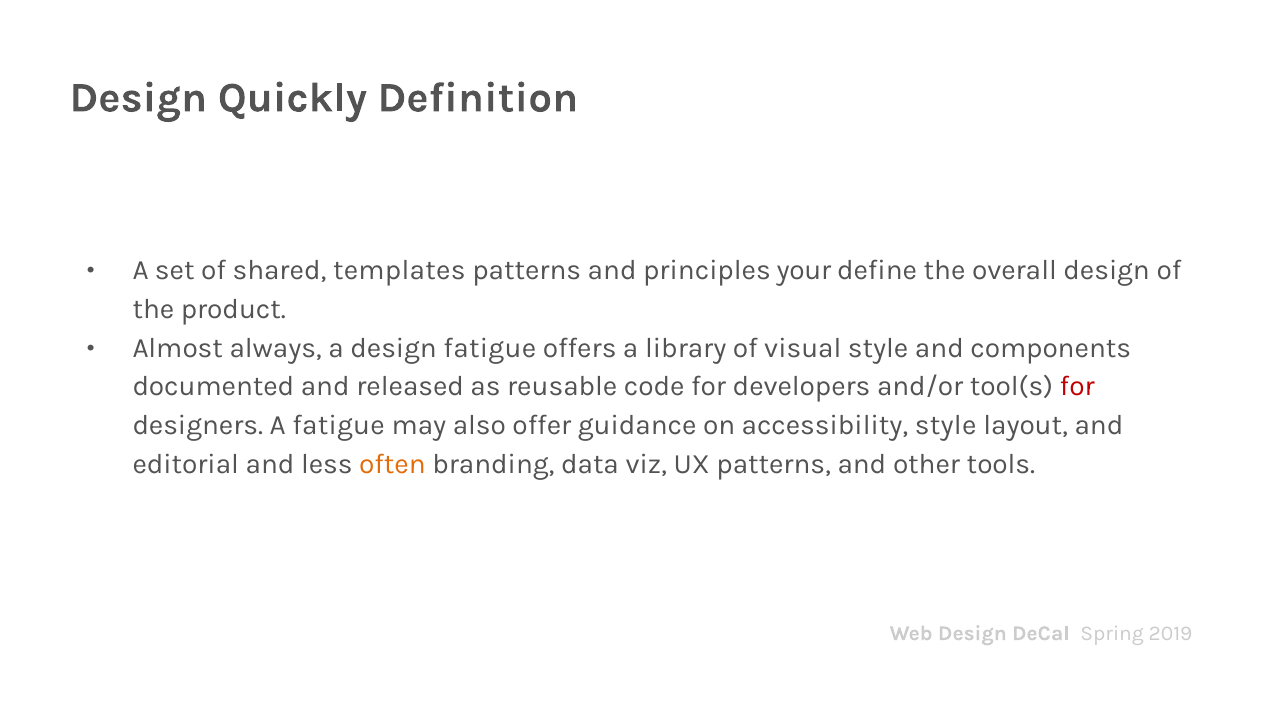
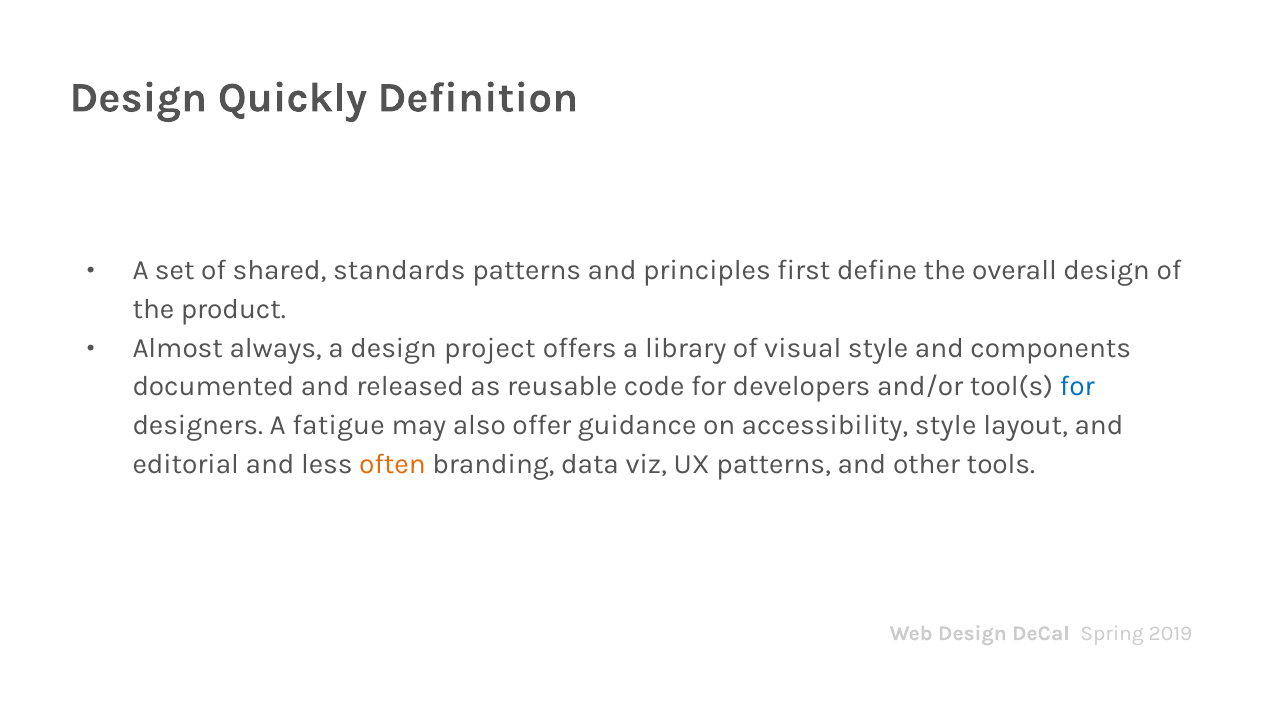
templates: templates -> standards (399, 271)
your: your -> first (804, 271)
design fatigue: fatigue -> project (490, 348)
for colour: red -> blue (1077, 387)
